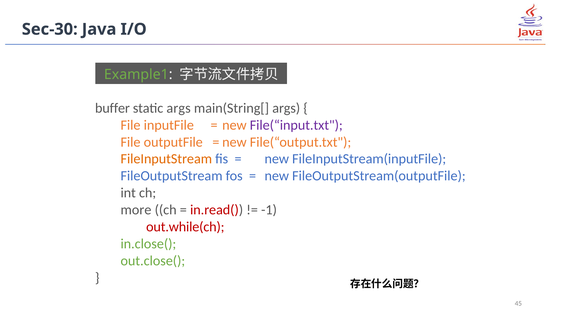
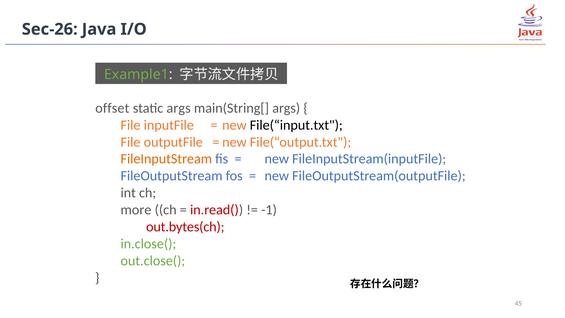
Sec-30: Sec-30 -> Sec-26 (50, 29)
buffer: buffer -> offset (112, 108)
File(“input.txt colour: purple -> black (296, 125)
out.while(ch: out.while(ch -> out.bytes(ch (185, 227)
